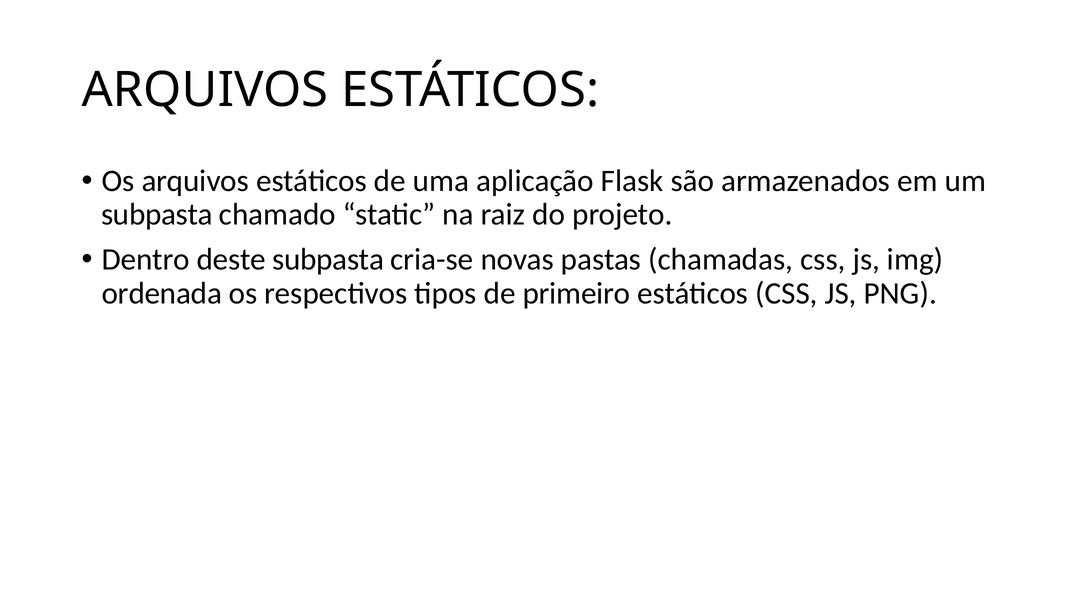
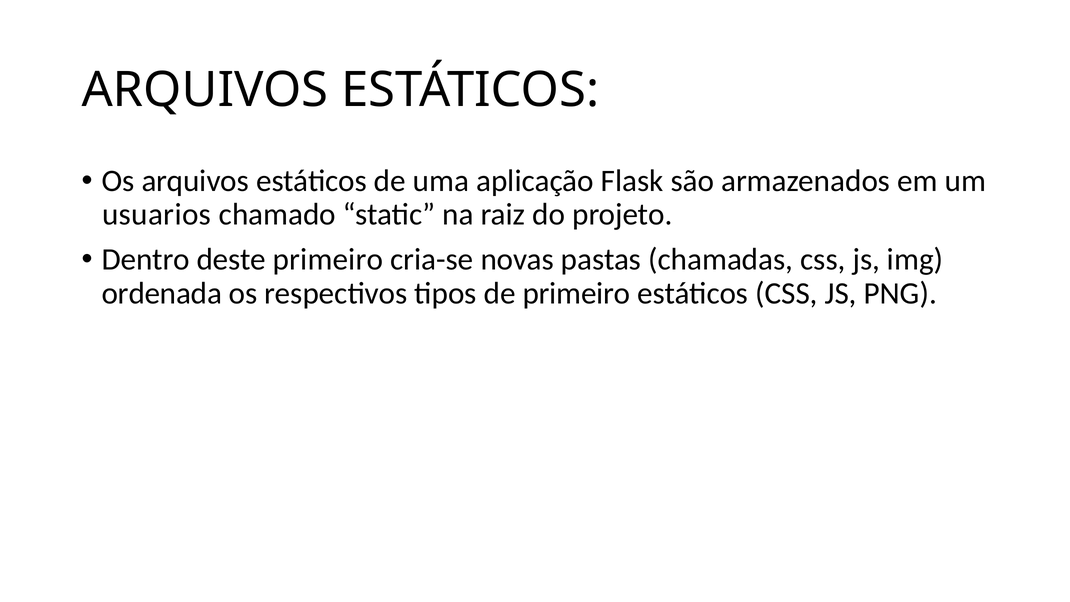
subpasta: subpasta -> usuarios (157, 215)
deste subpasta: subpasta -> primeiro (328, 259)
